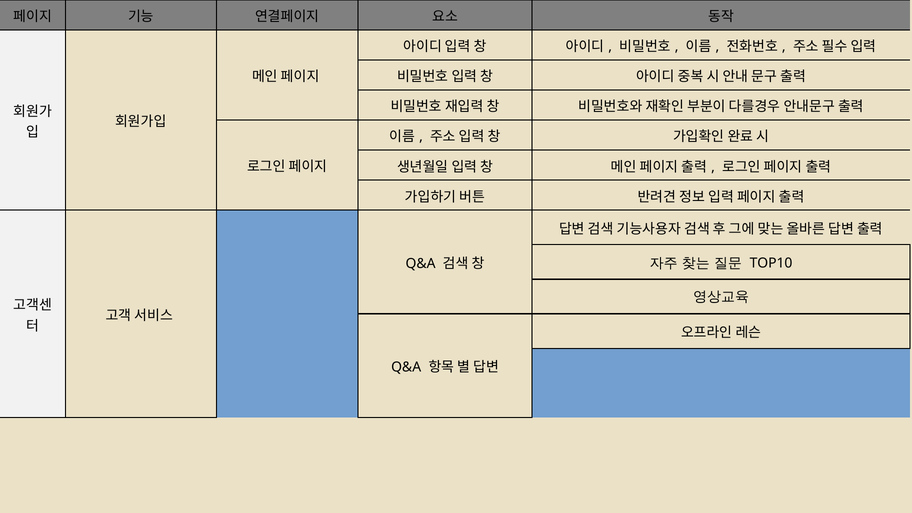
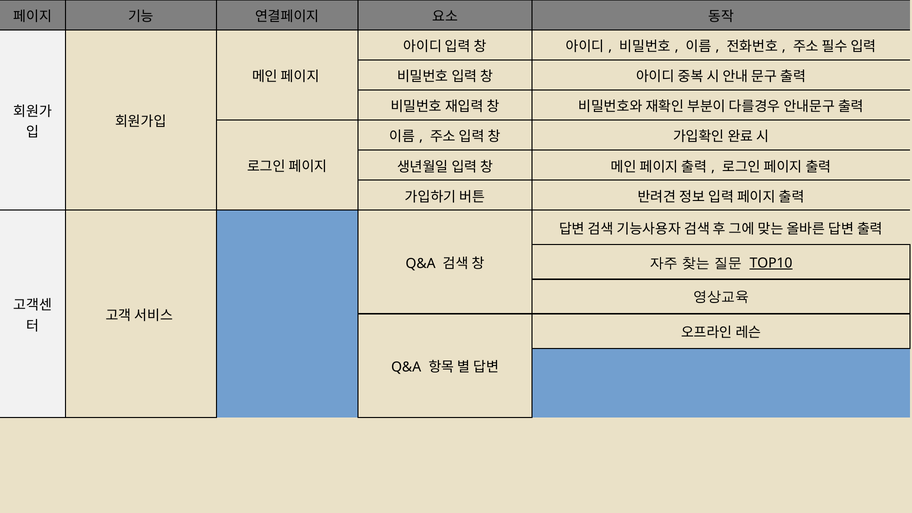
TOP10 underline: none -> present (771, 263)
